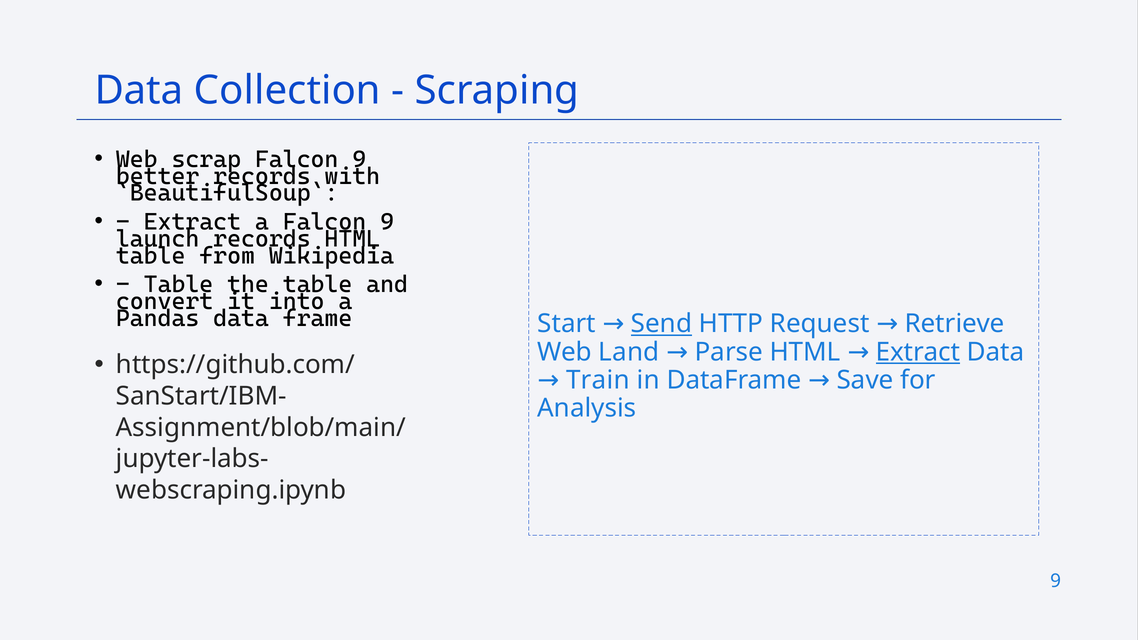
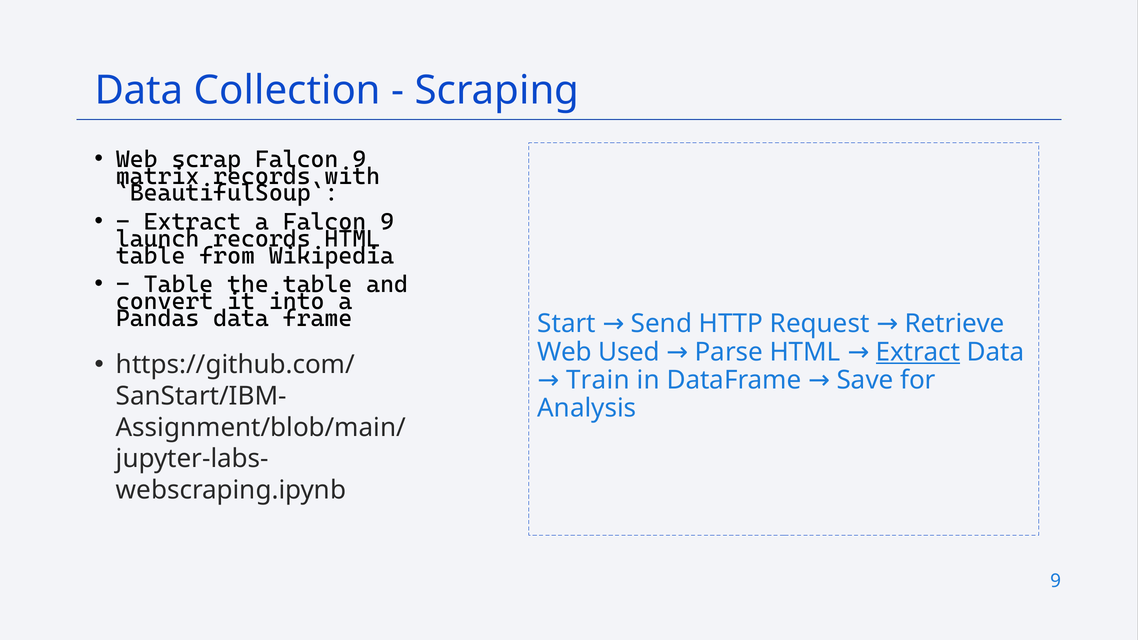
better: better -> matrix (158, 176)
Send underline: present -> none (662, 324)
Land: Land -> Used (629, 352)
